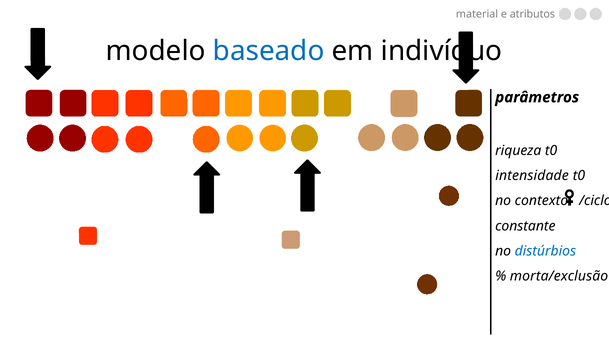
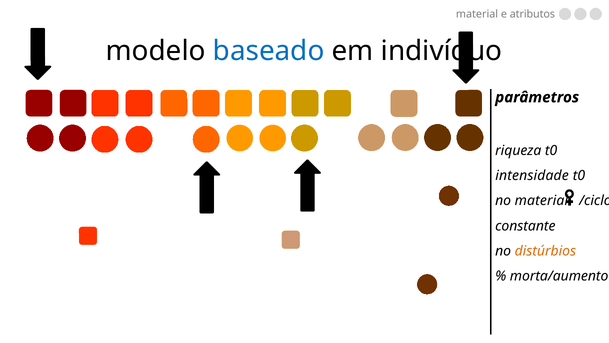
no contexto: contexto -> material (541, 201)
distúrbios colour: blue -> orange (545, 251)
morta/exclusão: morta/exclusão -> morta/aumento (559, 276)
